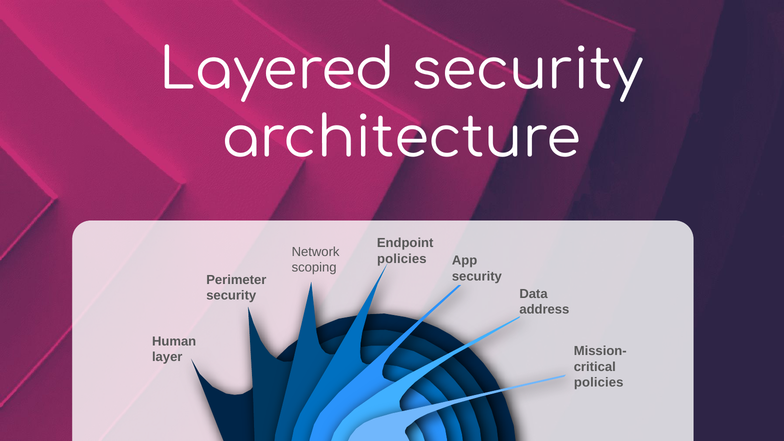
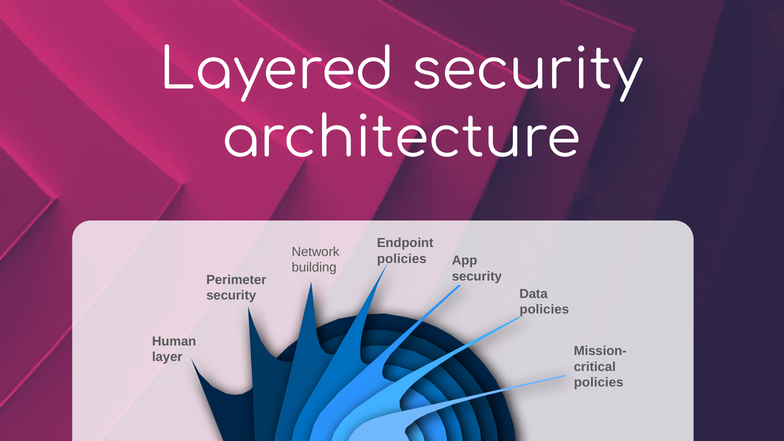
scoping: scoping -> building (314, 268)
address: address -> policies (544, 309)
